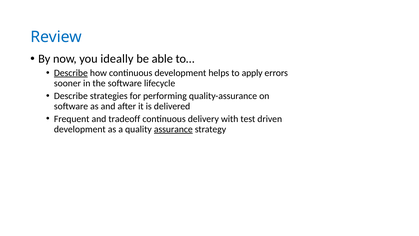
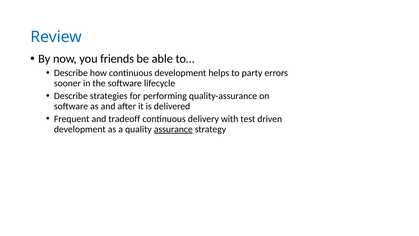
ideally: ideally -> friends (117, 59)
Describe underline: present -> none (71, 73)
apply: apply -> party (252, 73)
